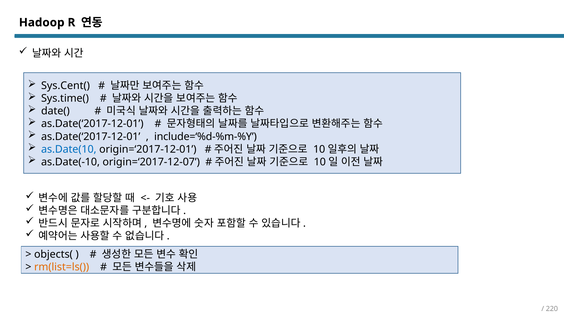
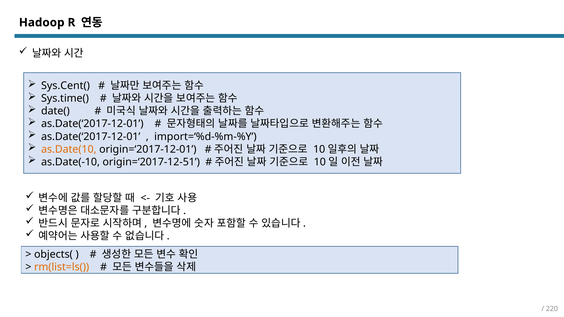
include=‘%d-%m-%Y: include=‘%d-%m-%Y -> import=‘%d-%m-%Y (205, 137)
as.Date(10 colour: blue -> orange (69, 149)
origin=‘2017-12-07: origin=‘2017-12-07 -> origin=‘2017-12-51 (151, 162)
